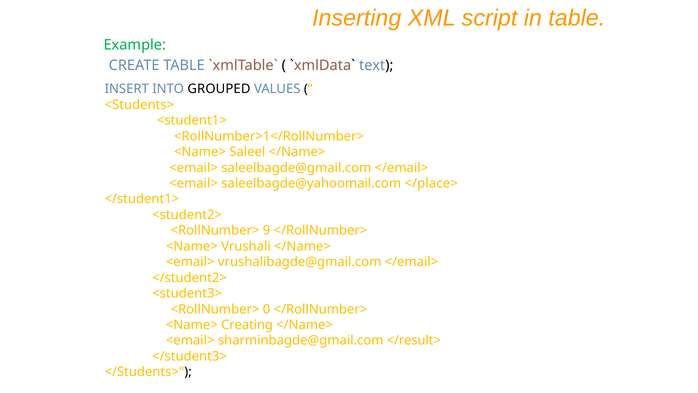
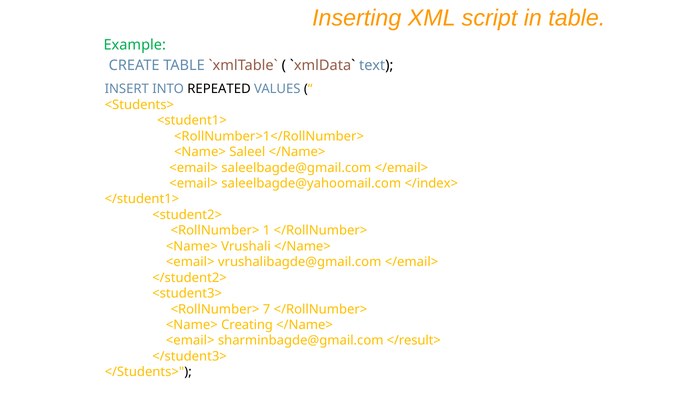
GROUPED: GROUPED -> REPEATED (219, 89)
</place>: </place> -> </index> (431, 183)
9: 9 -> 1 (267, 230)
0: 0 -> 7 (267, 309)
